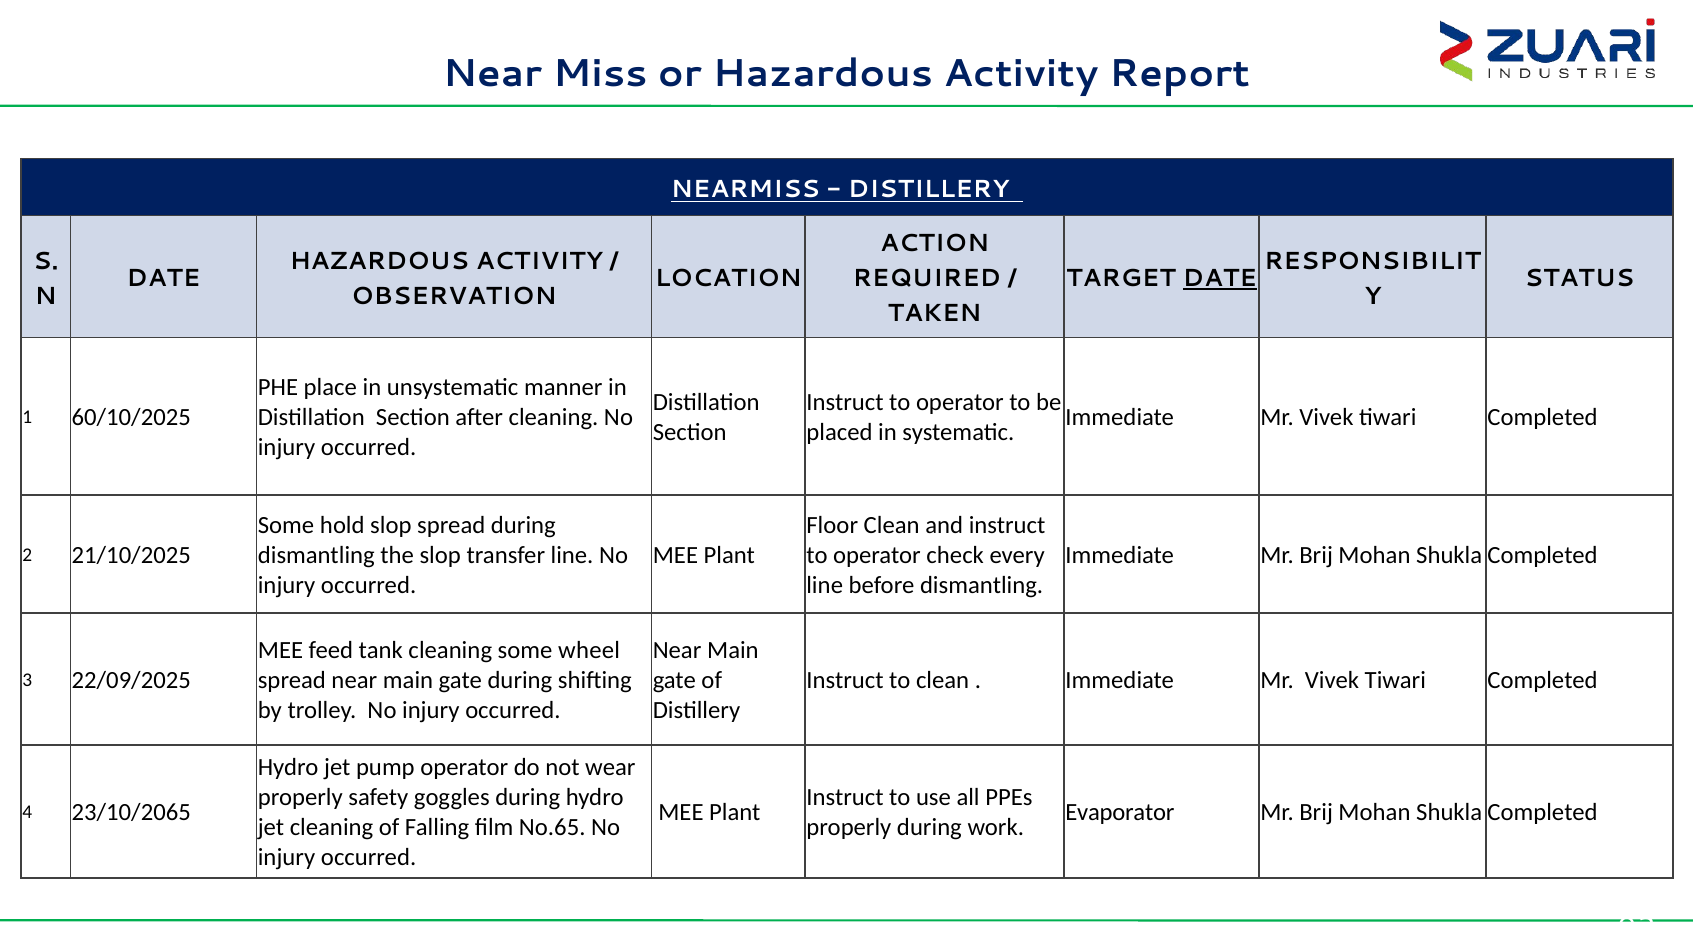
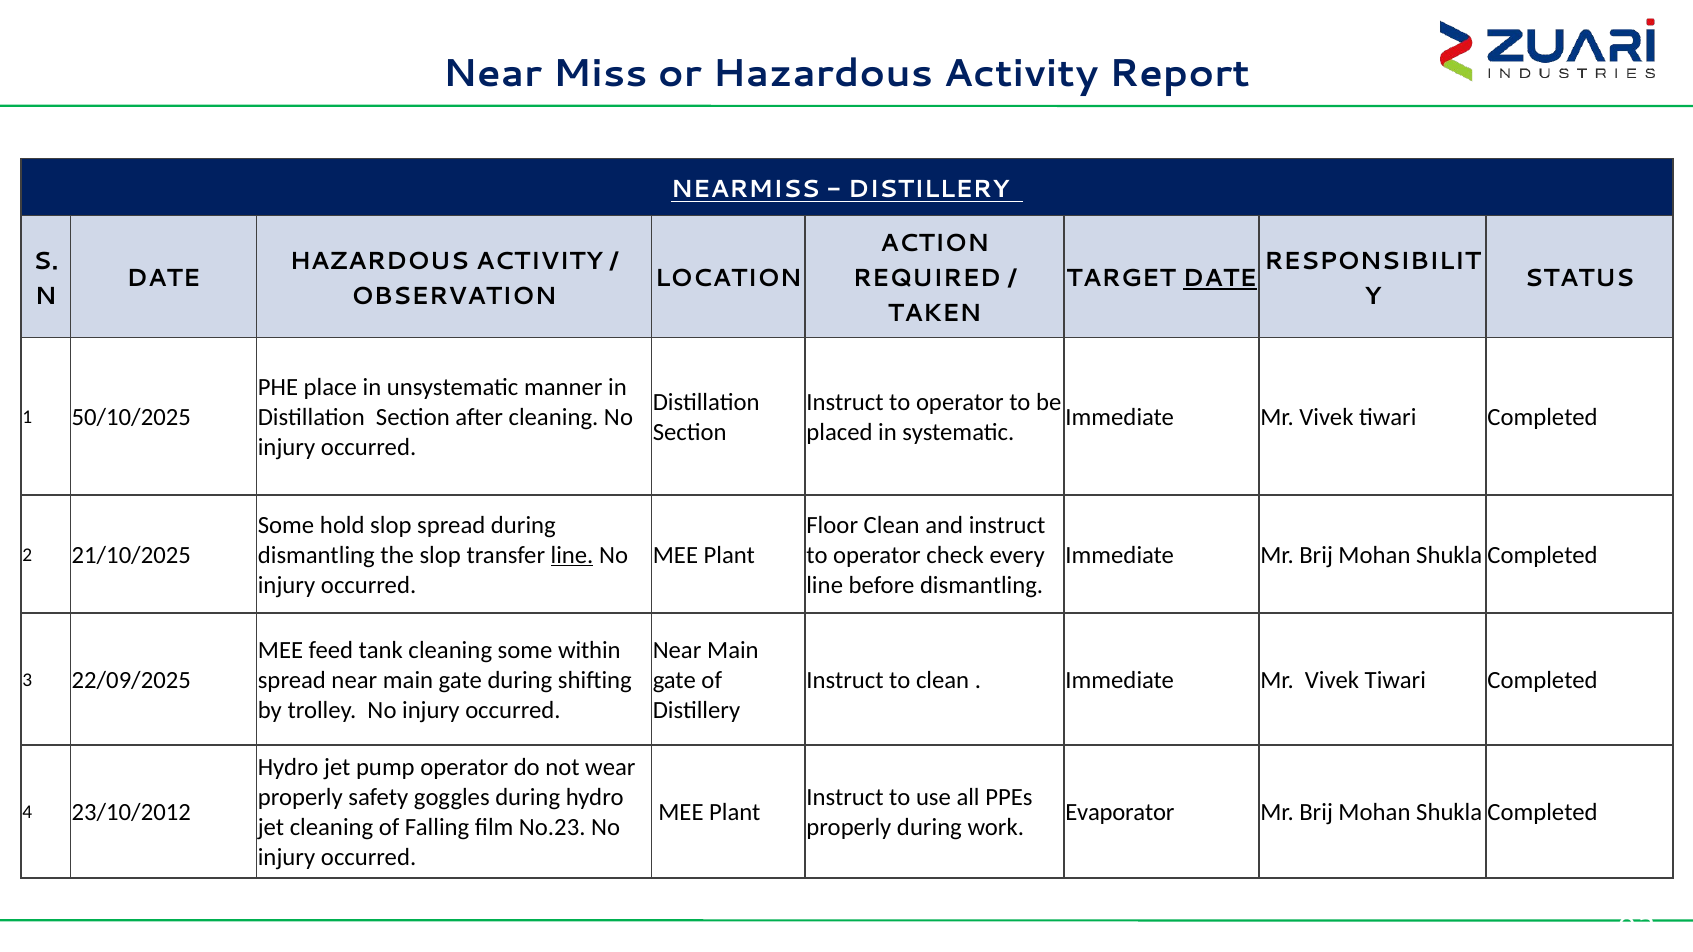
60/10/2025: 60/10/2025 -> 50/10/2025 (131, 417)
line underline: none -> present (572, 555)
wheel: wheel -> within (589, 650)
23/10/2065: 23/10/2065 -> 23/10/2012 (131, 813)
No.65: No.65 -> No.23 (552, 828)
